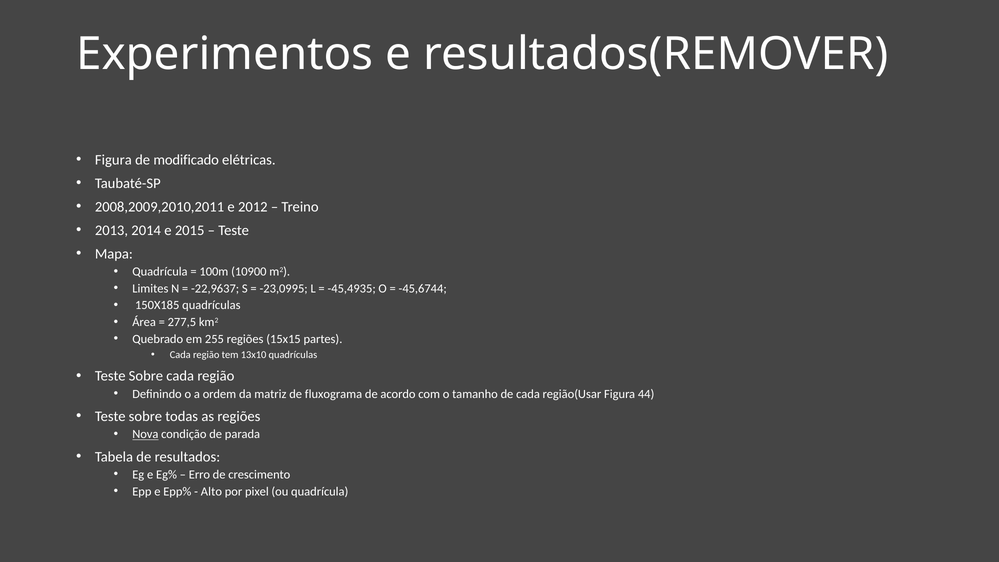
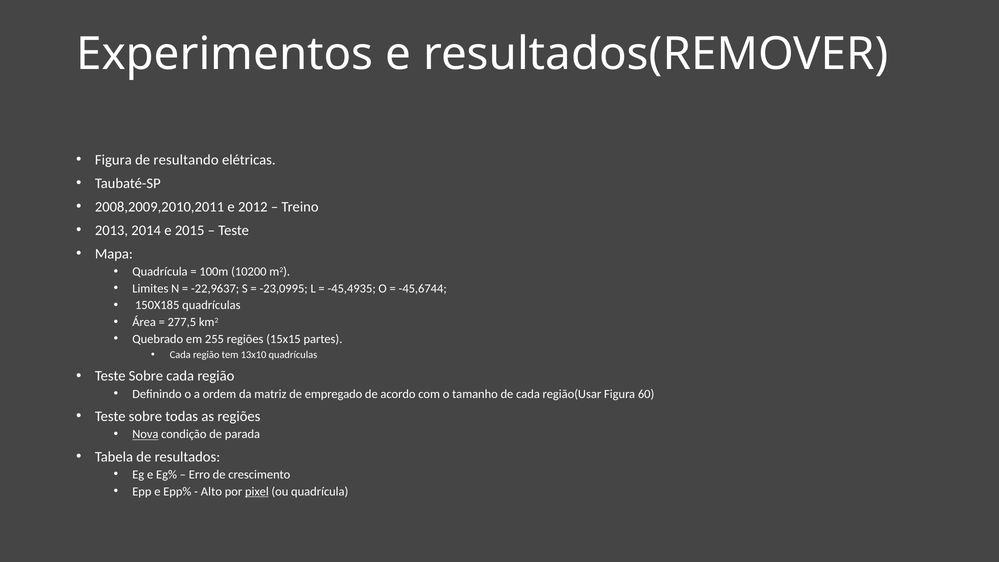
modificado: modificado -> resultando (186, 160)
10900: 10900 -> 10200 (249, 272)
fluxograma: fluxograma -> empregado (334, 394)
44: 44 -> 60 (646, 394)
pixel underline: none -> present (257, 491)
